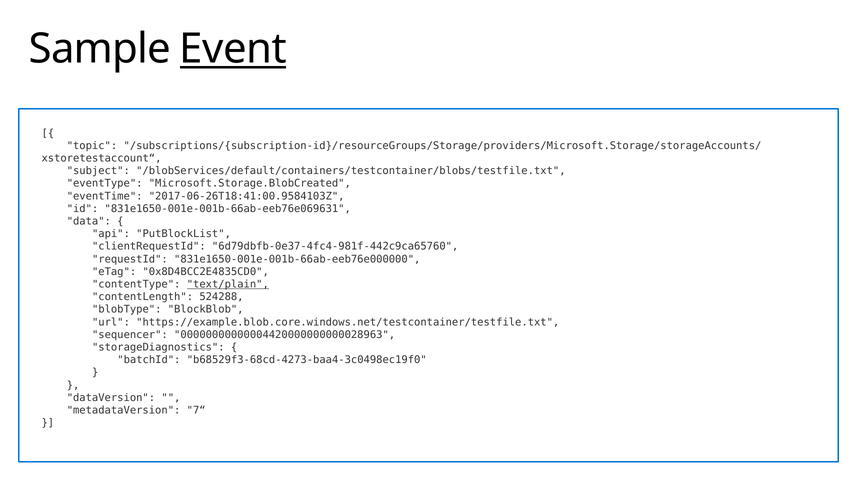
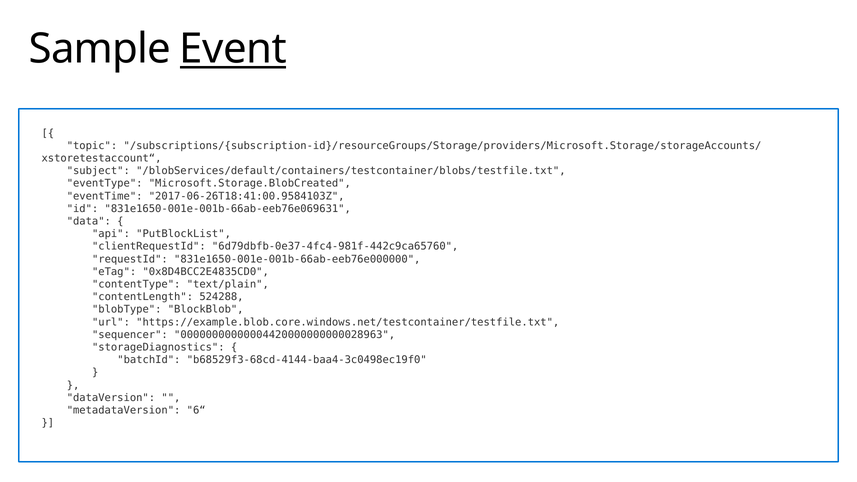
text/plain underline: present -> none (228, 284)
b68529f3-68cd-4273-baa4-3c0498ec19f0: b68529f3-68cd-4273-baa4-3c0498ec19f0 -> b68529f3-68cd-4144-baa4-3c0498ec19f0 (307, 360)
7“: 7“ -> 6“ (196, 410)
